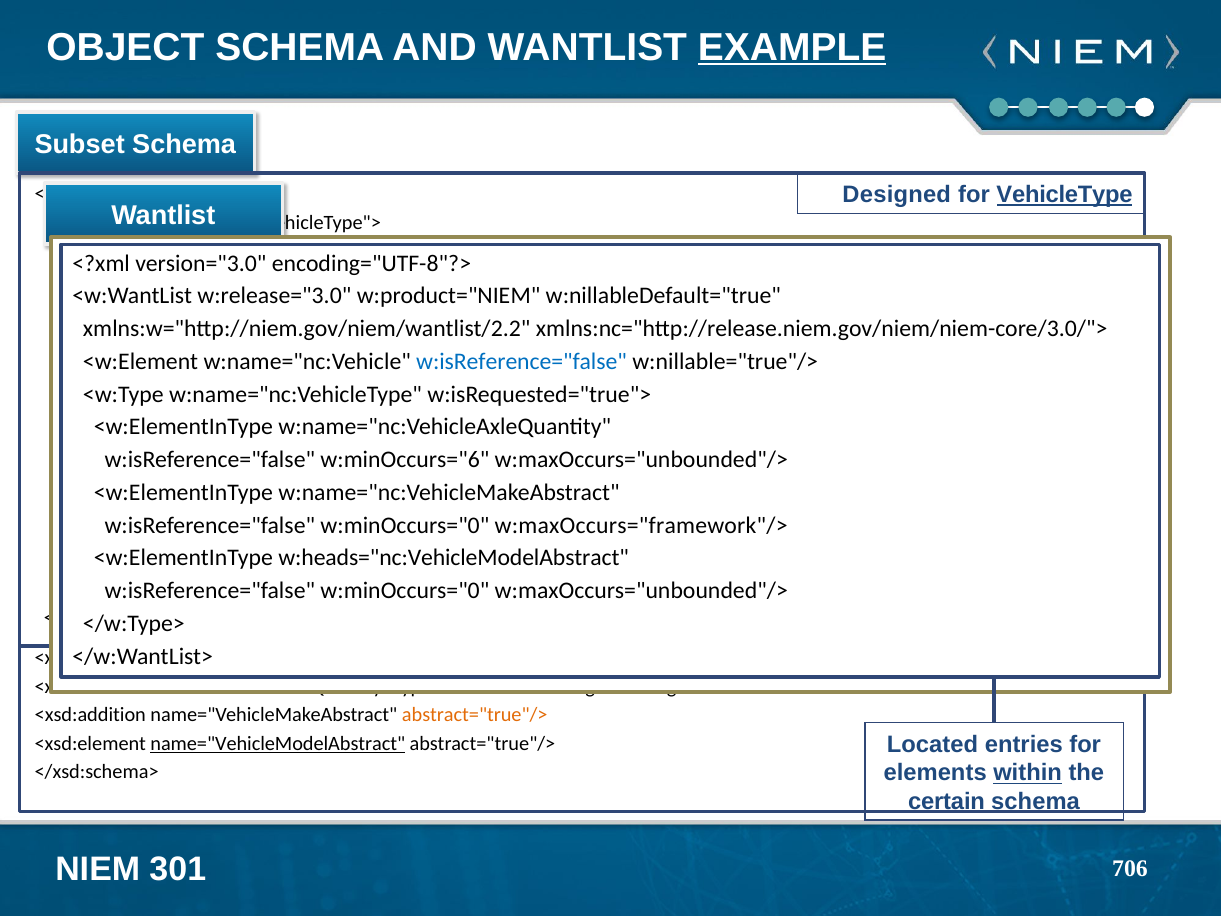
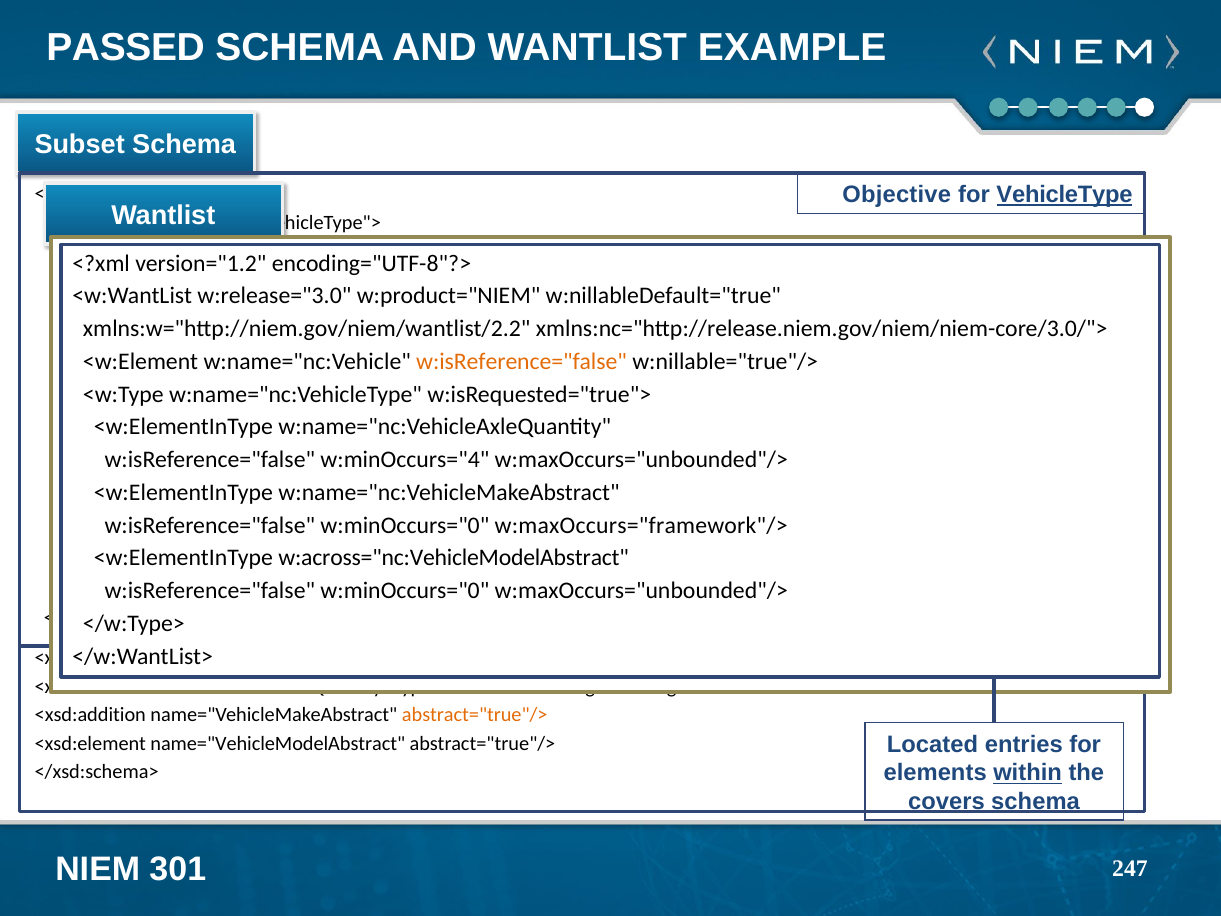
OBJECT: OBJECT -> PASSED (126, 47)
EXAMPLE underline: present -> none (792, 47)
Designed: Designed -> Objective (897, 195)
version="3.0: version="3.0 -> version="1.2 (201, 263)
w:isReference="false colour: blue -> orange (521, 362)
w:minOccurs="6: w:minOccurs="6 -> w:minOccurs="4 (405, 460)
w:heads="nc:VehicleModelAbstract: w:heads="nc:VehicleModelAbstract -> w:across="nc:VehicleModelAbstract (454, 558)
name="VehicleModelAbstract underline: present -> none (278, 743)
certain: certain -> covers (946, 801)
706: 706 -> 247 (1130, 869)
